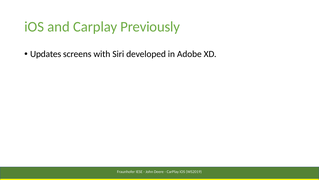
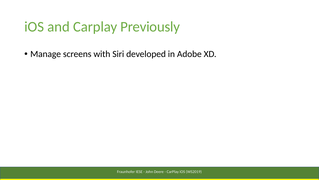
Updates: Updates -> Manage (46, 54)
